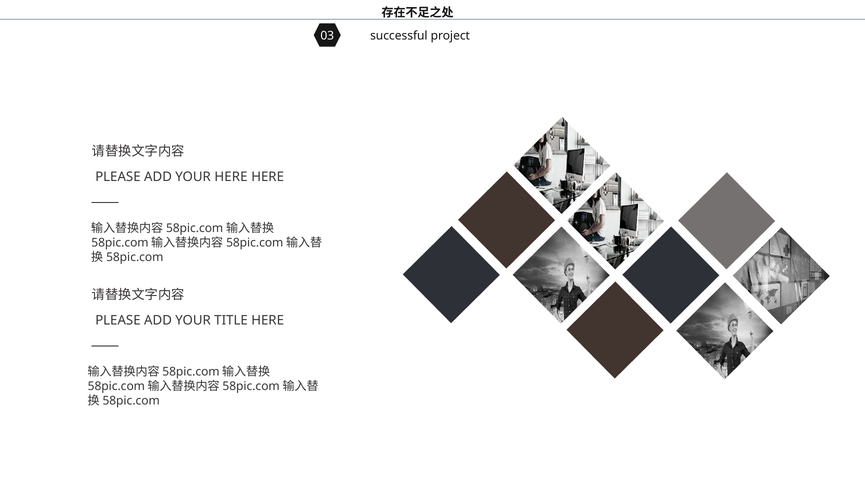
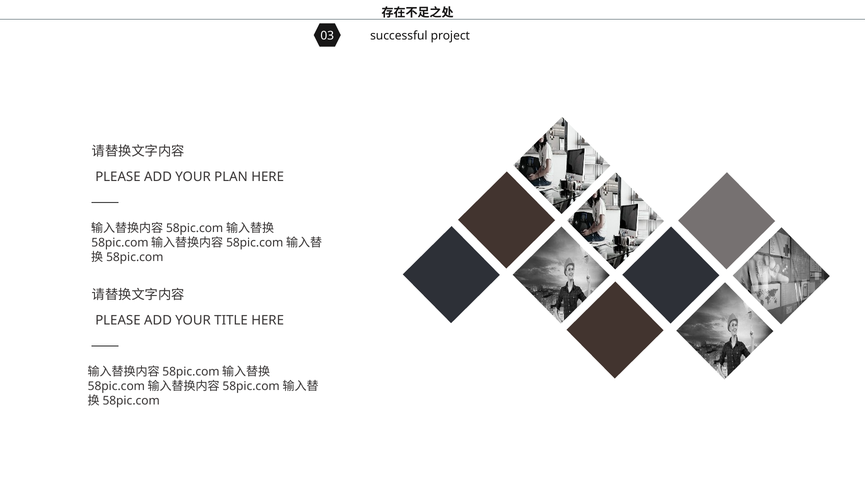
YOUR HERE: HERE -> PLAN (231, 177)
